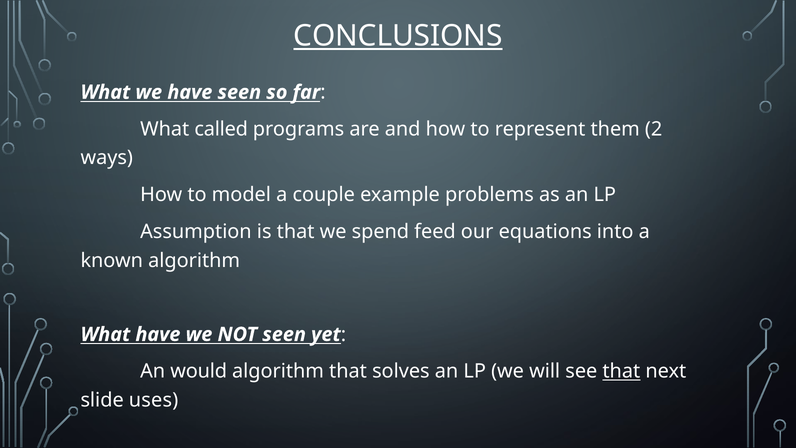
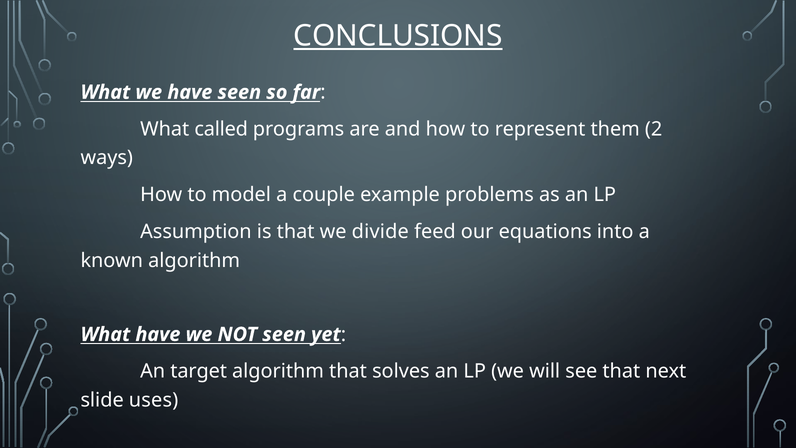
spend: spend -> divide (380, 232)
would: would -> target (199, 371)
that underline: present -> none (621, 371)
